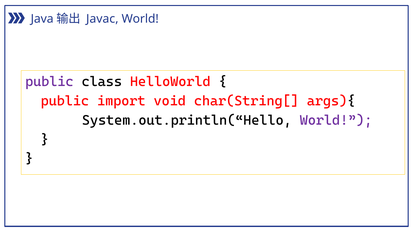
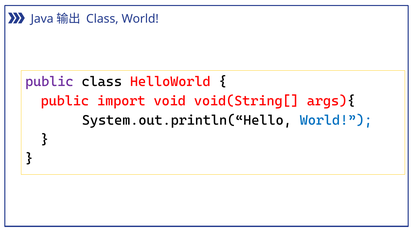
Javac: Javac -> Class (102, 19)
char(String[: char(String[ -> void(String[ (246, 101)
World colour: purple -> blue (336, 120)
